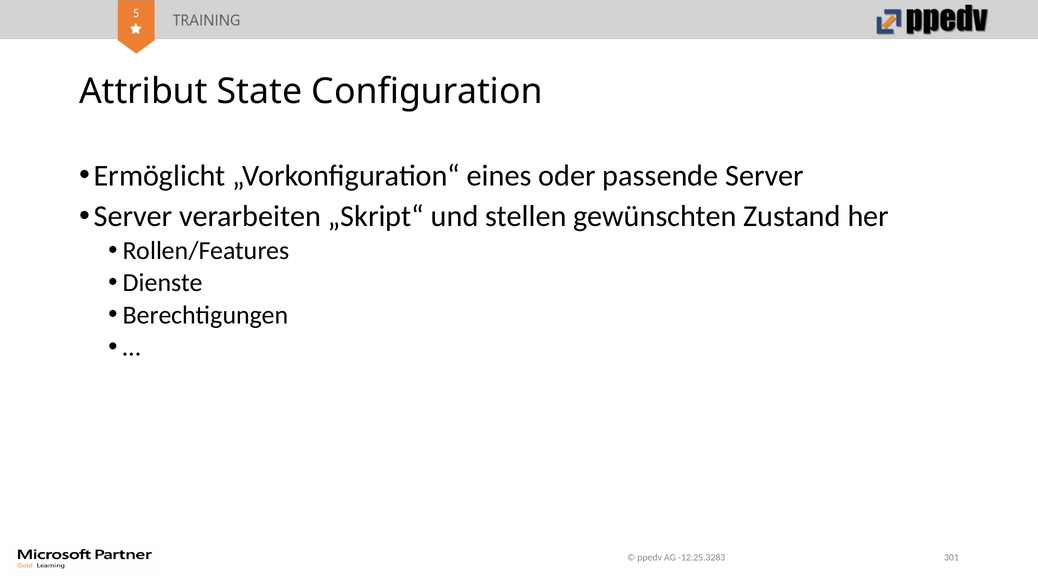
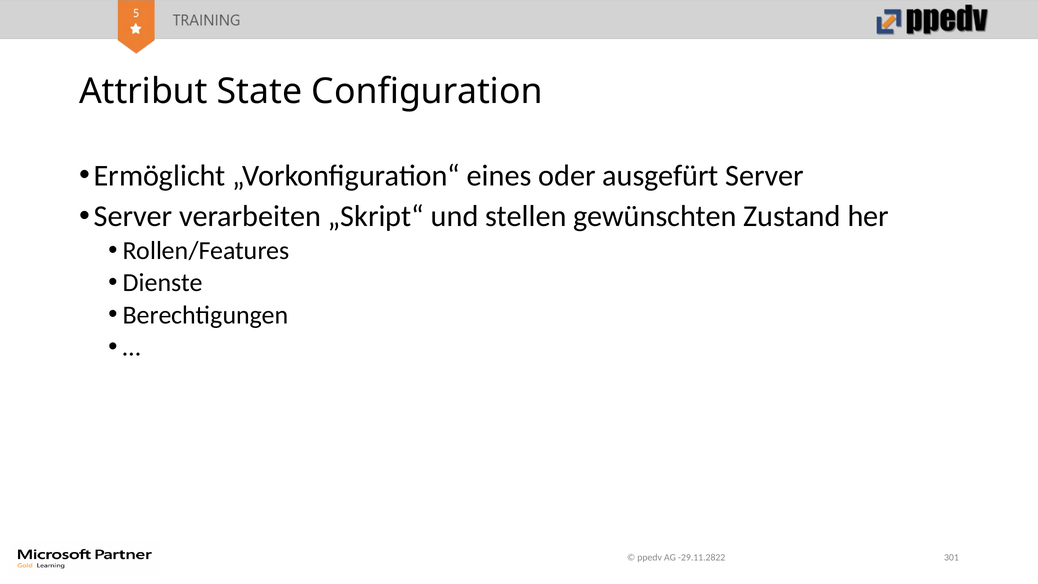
passende: passende -> ausgefürt (661, 175)
-12.25.3283: -12.25.3283 -> -29.11.2822 (702, 557)
